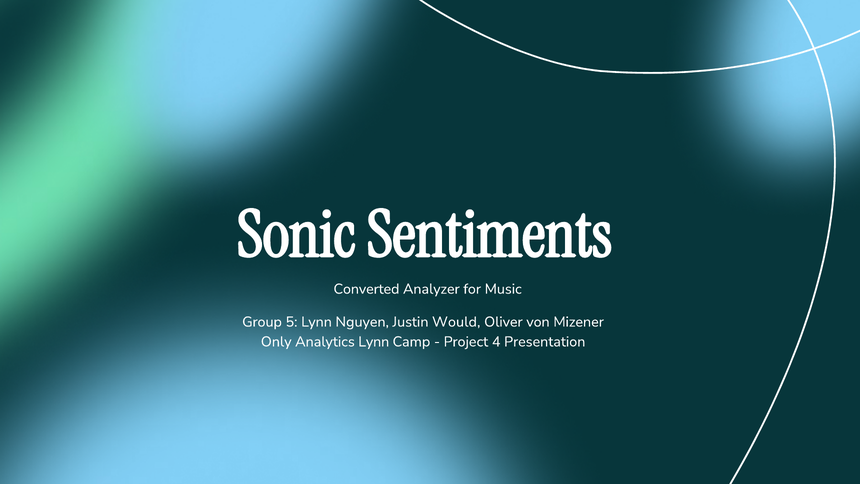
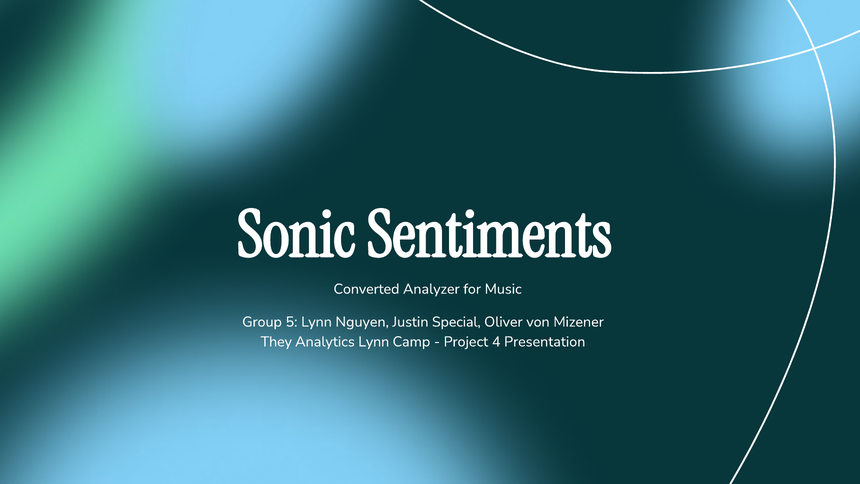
Would: Would -> Special (456, 322)
Only: Only -> They (276, 342)
